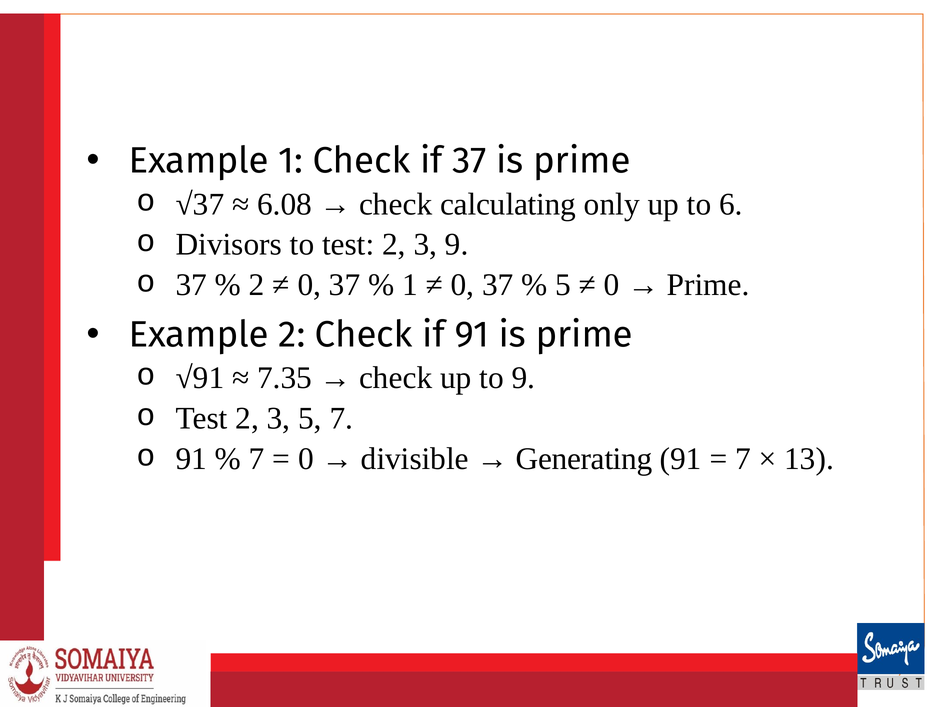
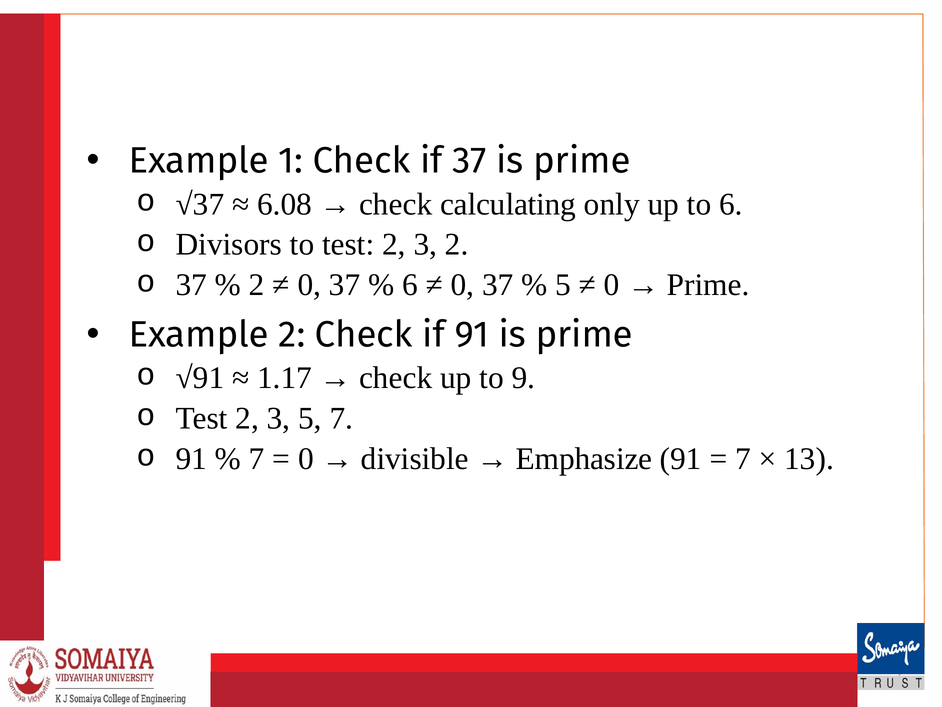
3 9: 9 -> 2 (457, 244)
1: 1 -> 6 (410, 285)
7.35: 7.35 -> 1.17 (284, 378)
Generating: Generating -> Emphasize (584, 459)
